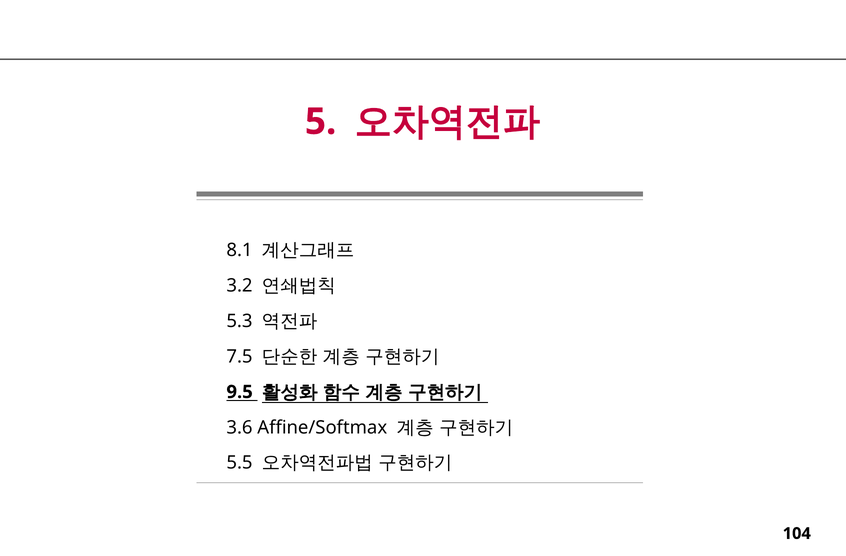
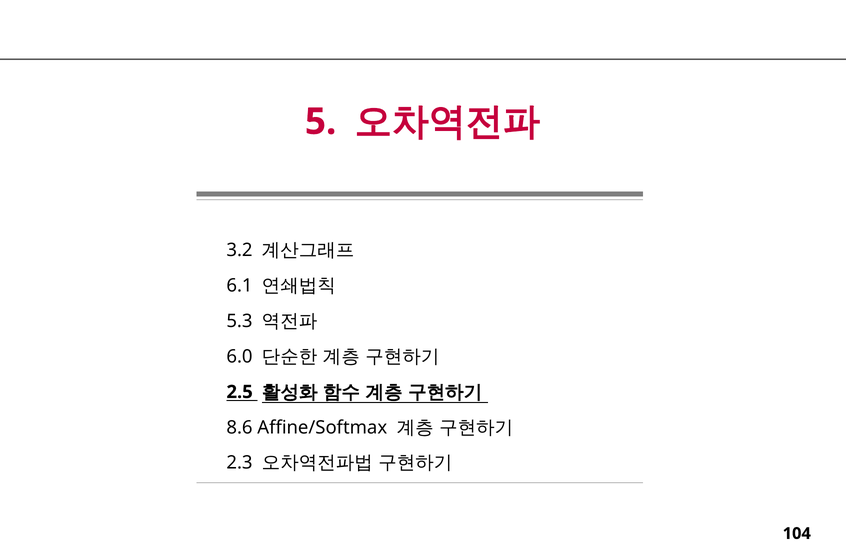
8.1: 8.1 -> 3.2 (240, 250)
3.2: 3.2 -> 6.1 (240, 285)
7.5: 7.5 -> 6.0 (240, 356)
9.5: 9.5 -> 2.5 (240, 392)
3.6: 3.6 -> 8.6 (240, 427)
5.5: 5.5 -> 2.3 (240, 463)
